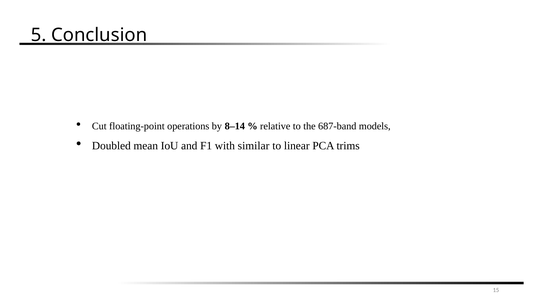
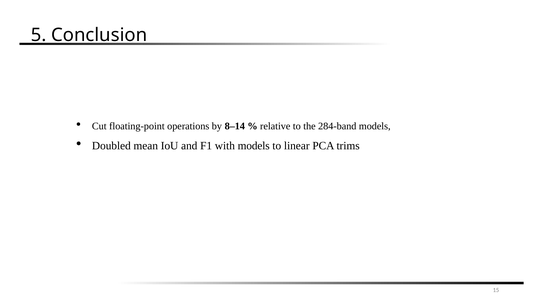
687-band: 687-band -> 284-band (337, 126)
with similar: similar -> models (254, 146)
